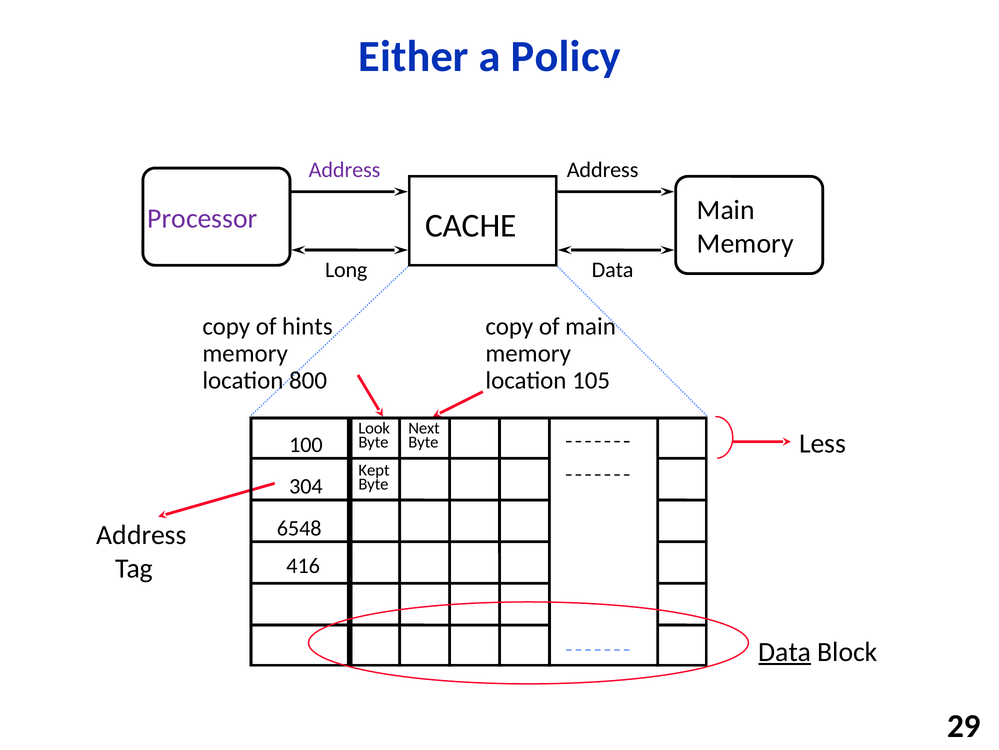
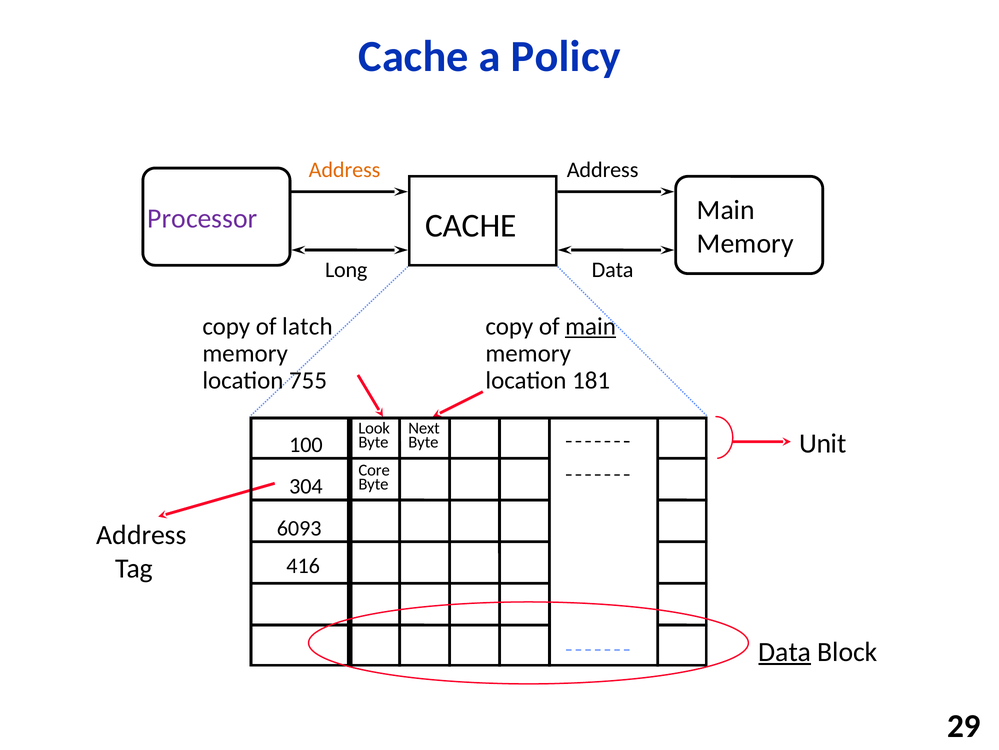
Either: Either -> Cache (414, 57)
Address colour: purple -> orange (345, 170)
hints: hints -> latch (307, 326)
main underline: none -> present (591, 326)
800: 800 -> 755 (308, 380)
105: 105 -> 181 (591, 380)
Less: Less -> Unit (823, 443)
Kept: Kept -> Core (374, 470)
6548: 6548 -> 6093 (299, 528)
